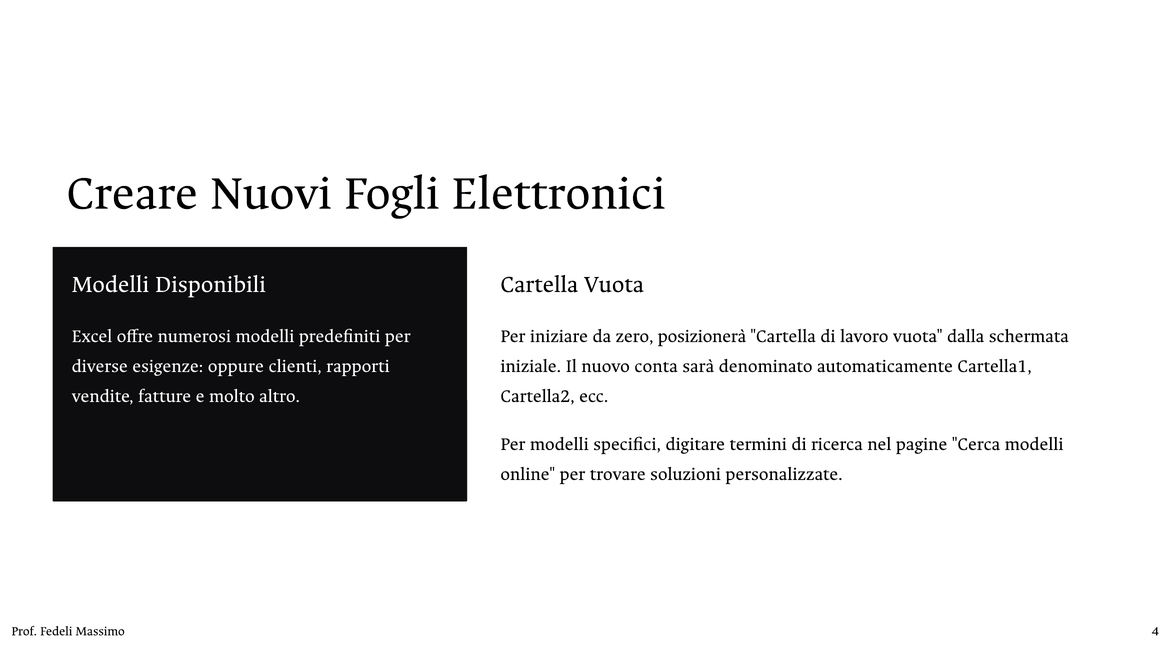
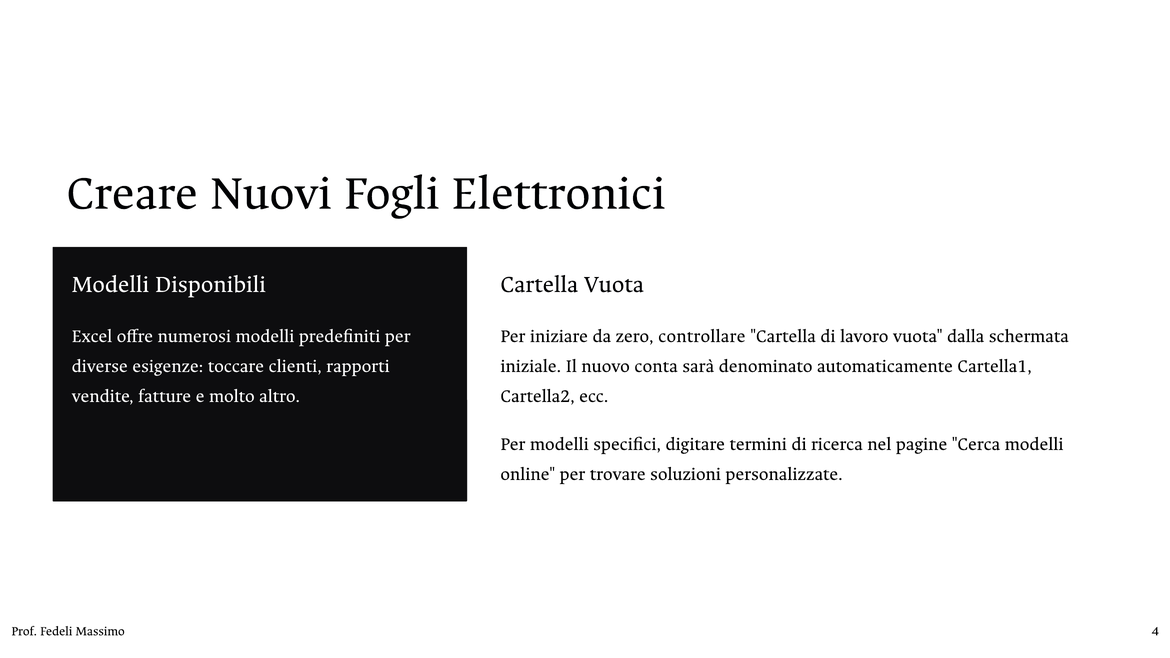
posizionerà: posizionerà -> controllare (702, 336)
oppure: oppure -> toccare (236, 366)
